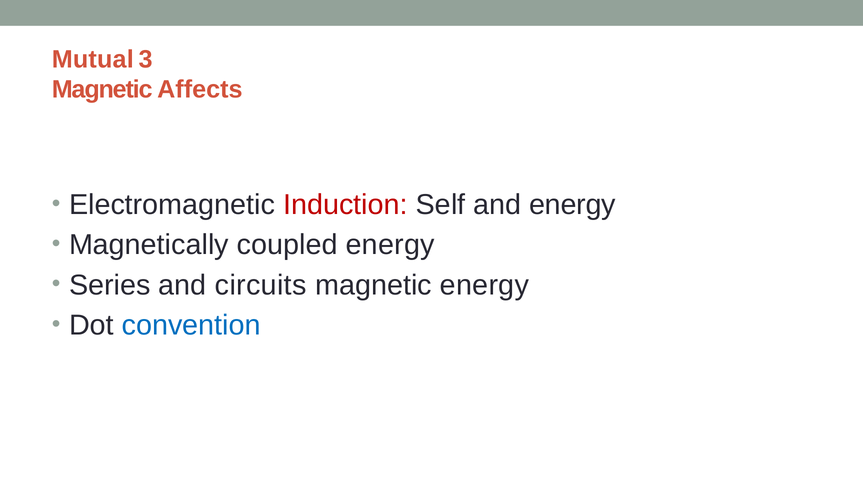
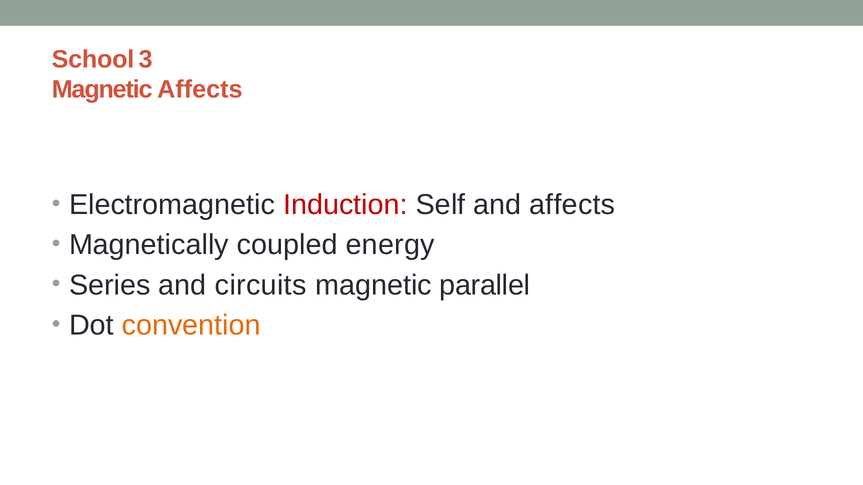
Mutual: Mutual -> School (93, 59)
and energy: energy -> affects (572, 205)
magnetic energy: energy -> parallel (485, 285)
convention colour: blue -> orange (191, 326)
